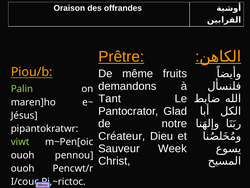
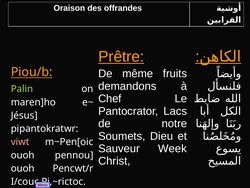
Tant: Tant -> Chef (110, 98)
Glad: Glad -> Lacs (175, 111)
Créateur: Créateur -> Soumets (122, 136)
viwt colour: light green -> pink (20, 142)
